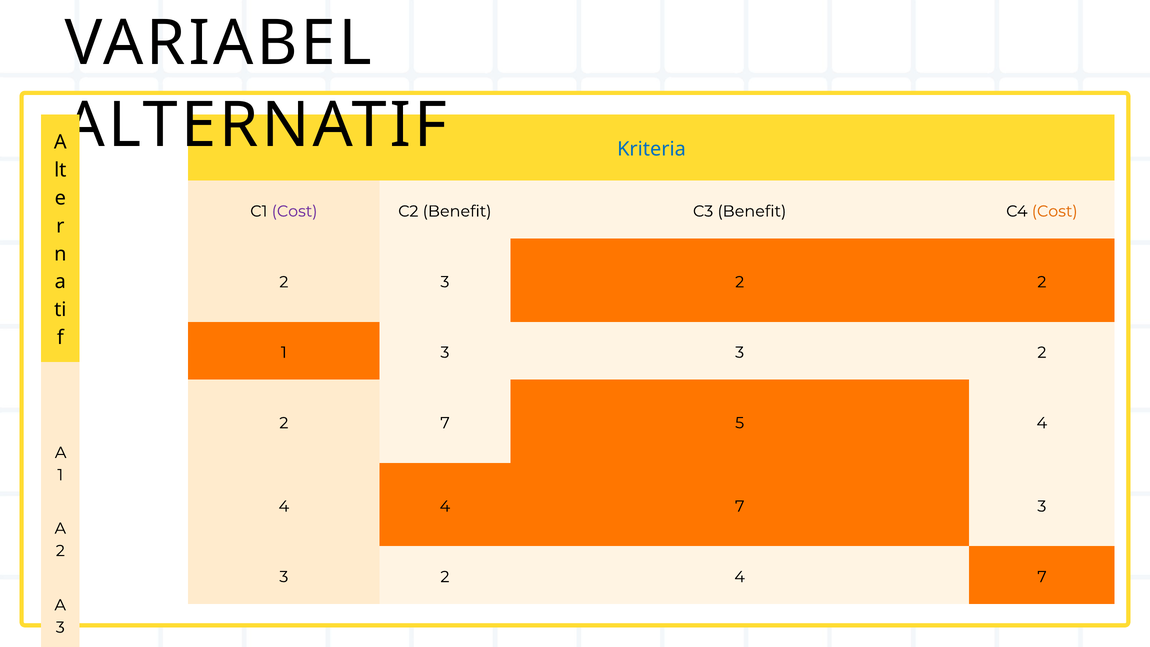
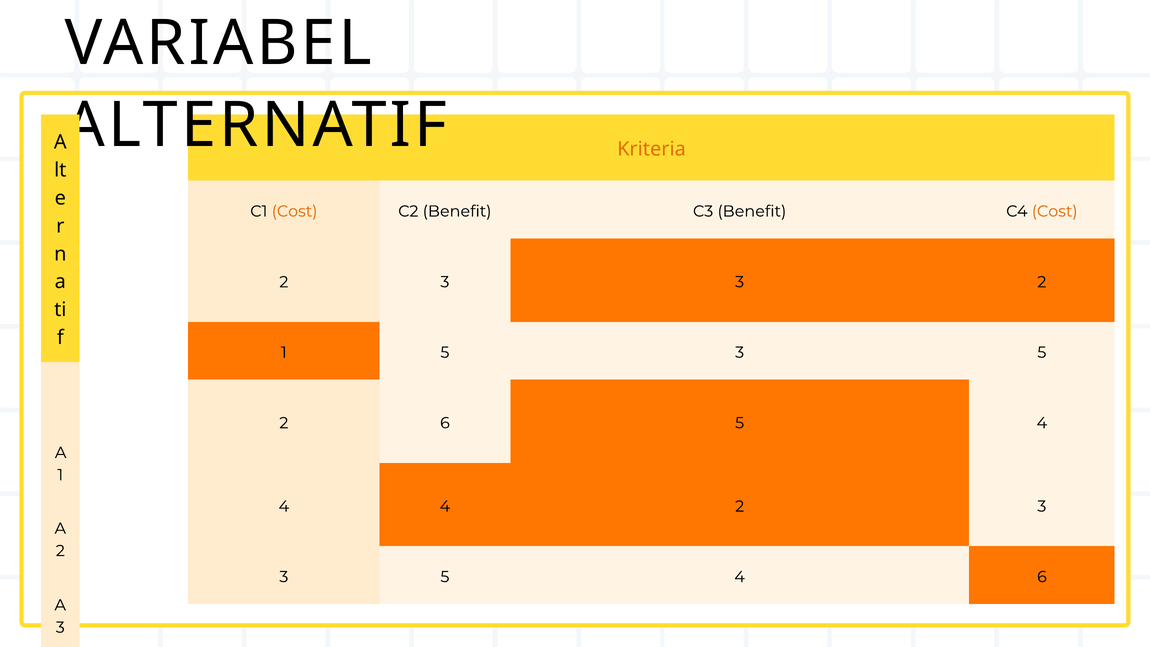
Kriteria colour: blue -> orange (652, 149)
Cost colour: purple -> orange (295, 211)
2: 2 -> 3 (740, 282)
1 3: 3 -> 5 (445, 352)
2: 2 -> 5 (1042, 352)
2 7: 7 -> 6 (445, 423)
4 4 7: 7 -> 2 (740, 506)
2: 2 -> 5 (445, 577)
7: 7 -> 6 (1042, 577)
